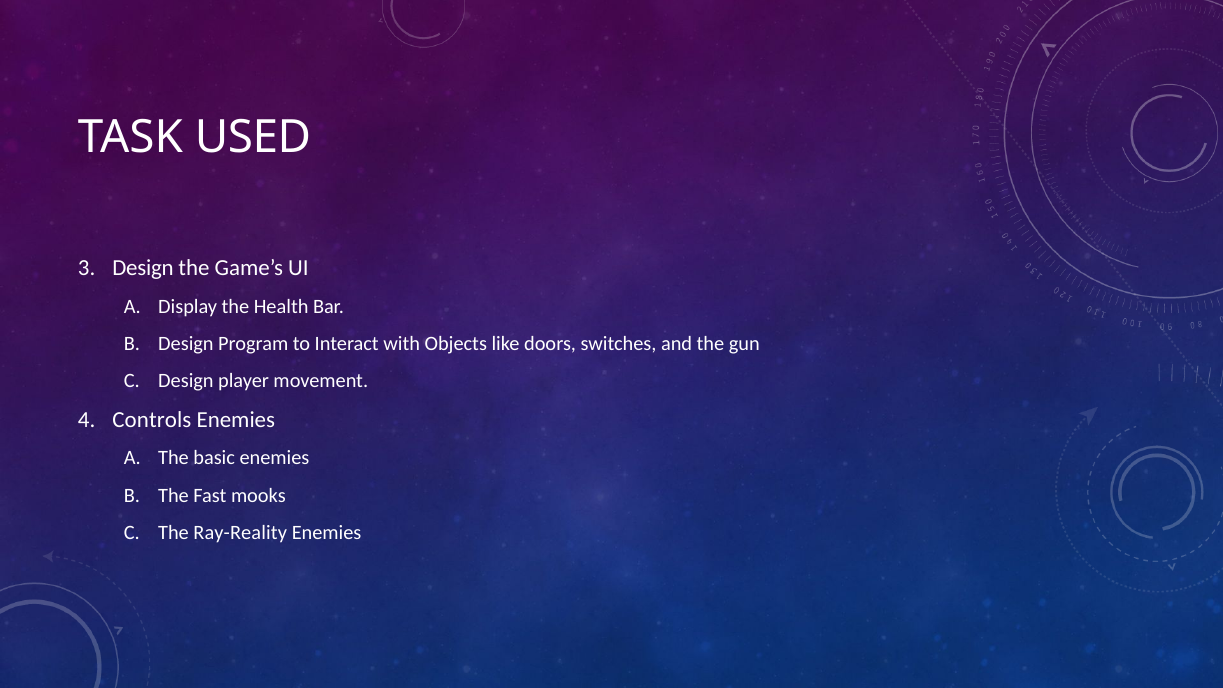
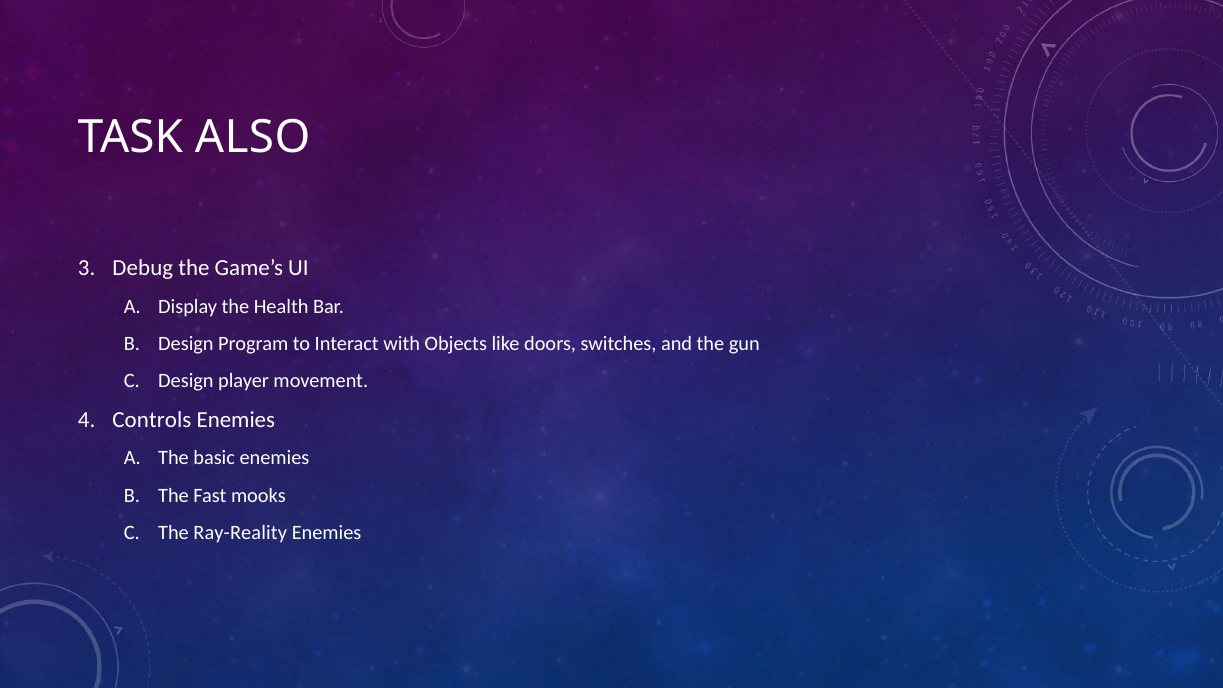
USED: USED -> ALSO (253, 137)
Design: Design -> Debug (143, 268)
